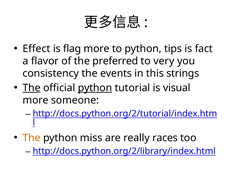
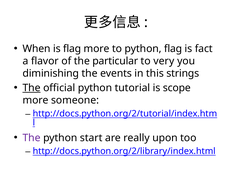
Effect: Effect -> When (37, 49)
python tips: tips -> flag (173, 49)
preferred: preferred -> particular (115, 61)
consistency: consistency -> diminishing (51, 73)
python underline: present -> none (95, 88)
visual: visual -> scope (177, 88)
The colour: orange -> purple (32, 138)
miss: miss -> start (91, 138)
races: races -> upon (165, 138)
